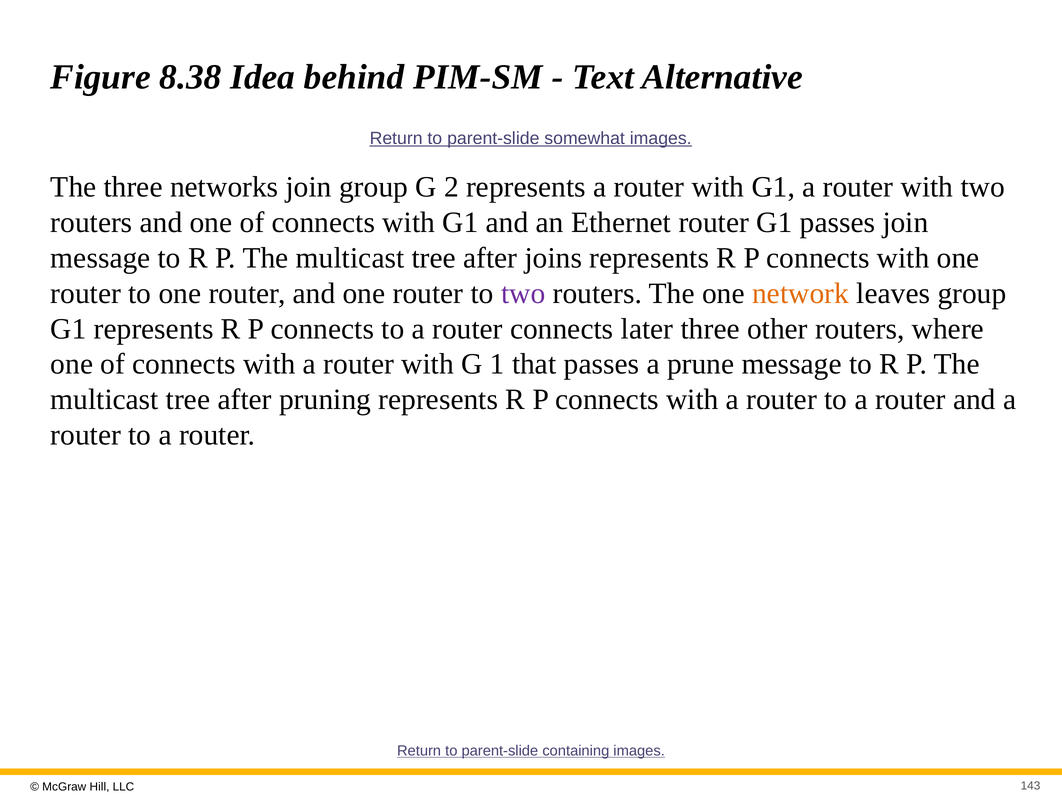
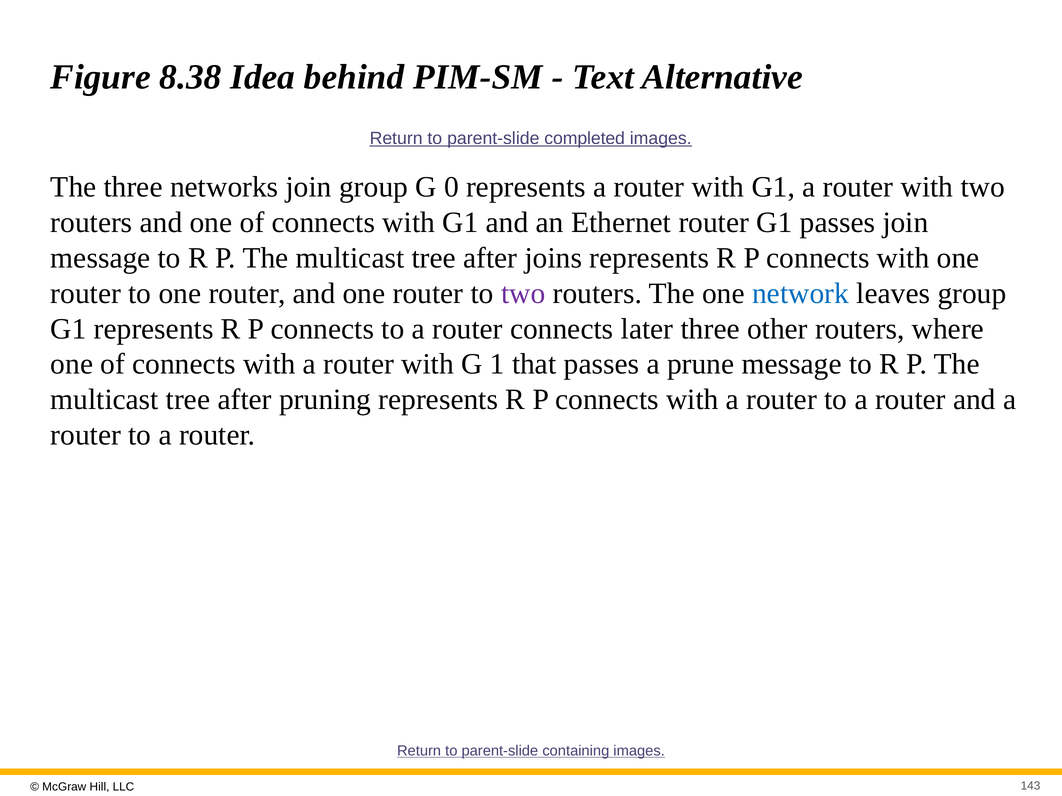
somewhat: somewhat -> completed (585, 138)
2: 2 -> 0 (451, 187)
network colour: orange -> blue (801, 294)
